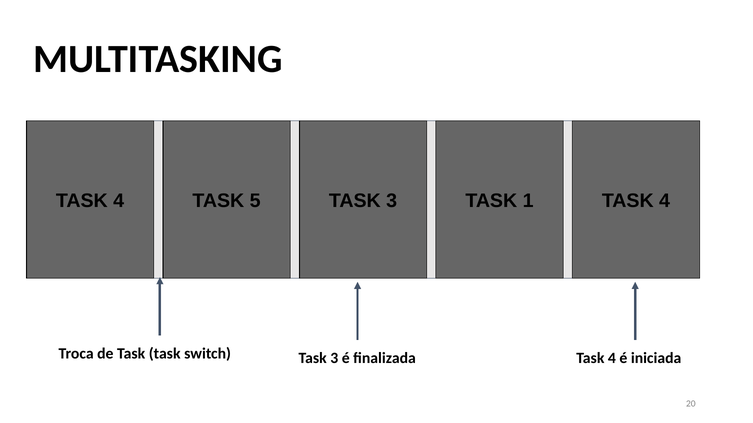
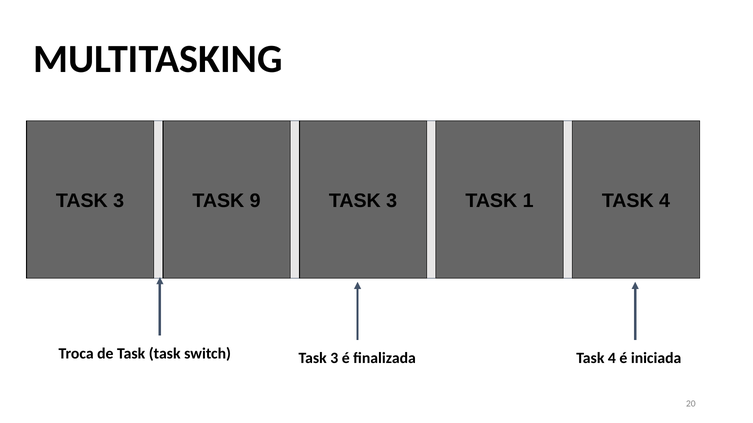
4: 4 -> 3 (119, 201)
5: 5 -> 9 (255, 201)
